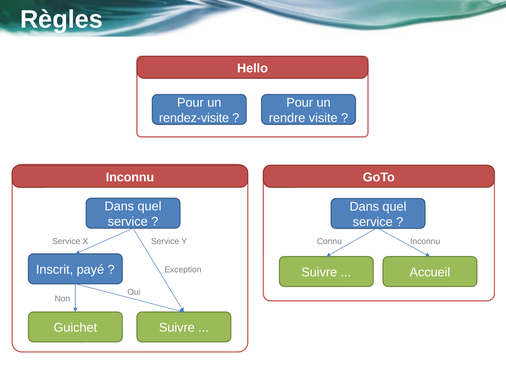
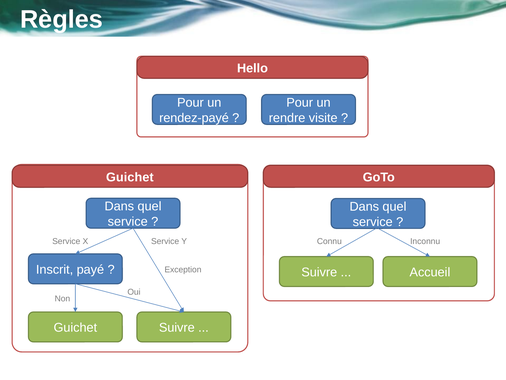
rendez-visite: rendez-visite -> rendez-payé (194, 118)
Inconnu: Inconnu -> Guichet (130, 177)
